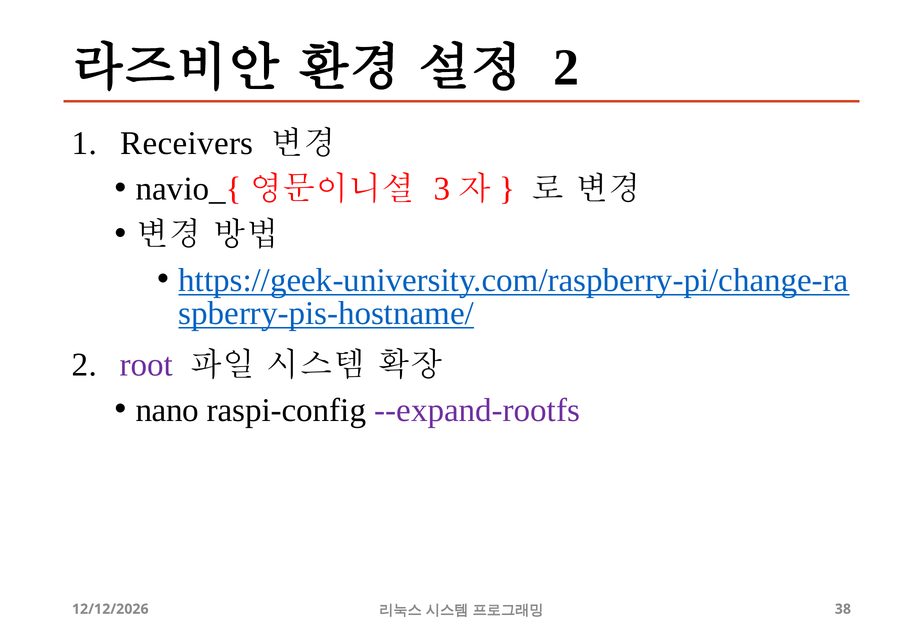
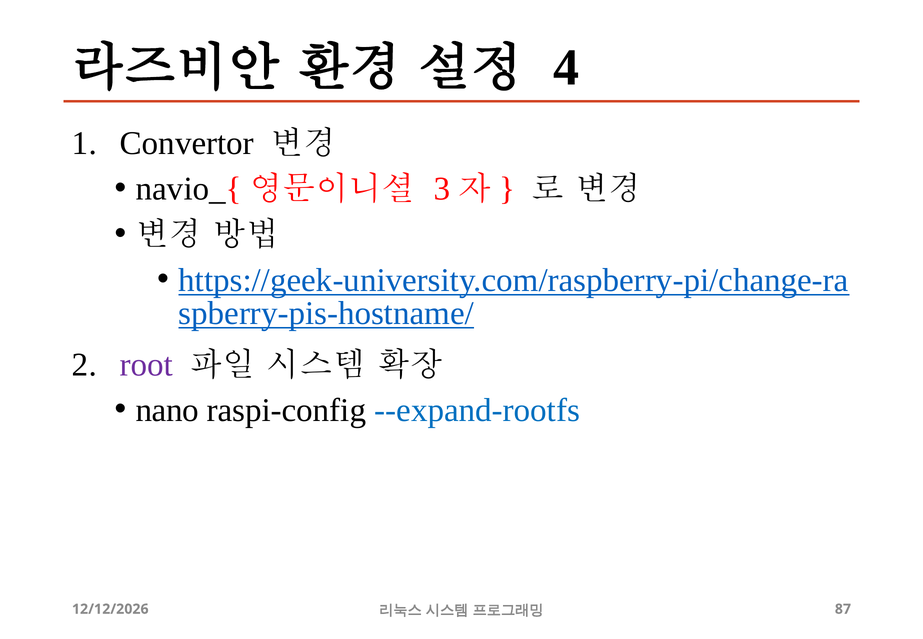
2: 2 -> 4 (566, 67)
Receivers: Receivers -> Convertor (187, 143)
--expand-rootfs colour: purple -> blue (477, 410)
38: 38 -> 87 (843, 609)
